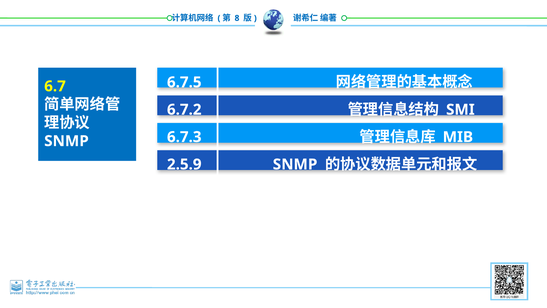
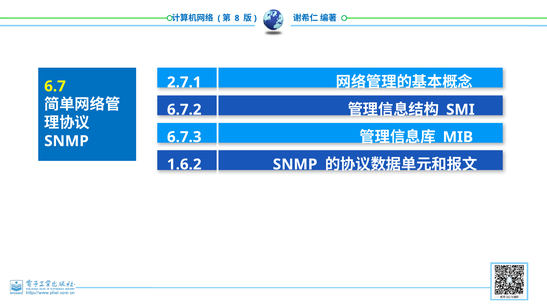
6.7.5: 6.7.5 -> 2.7.1 (184, 82)
2.5.9: 2.5.9 -> 1.6.2 (184, 164)
